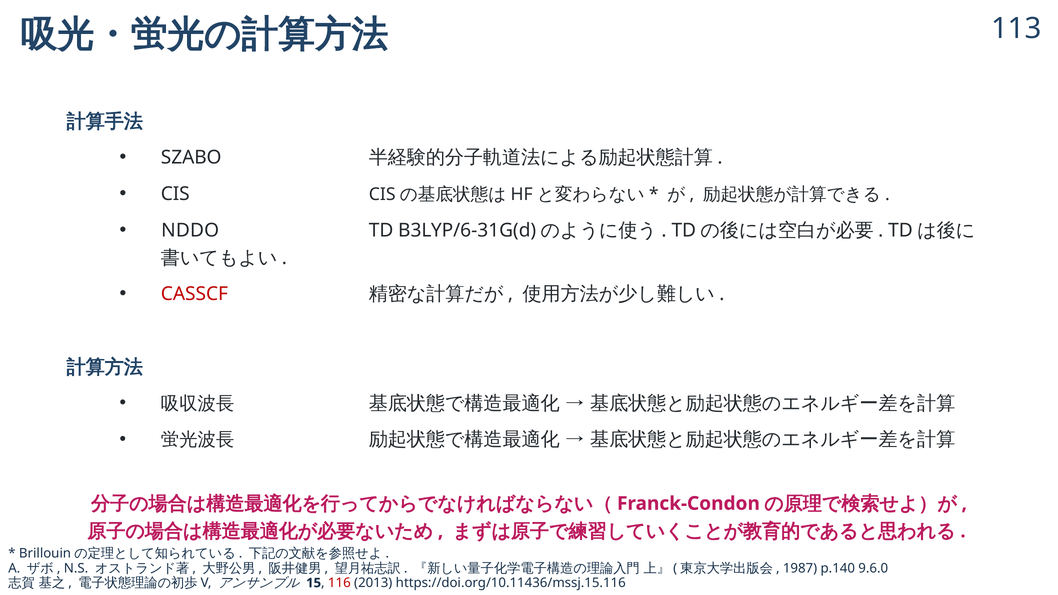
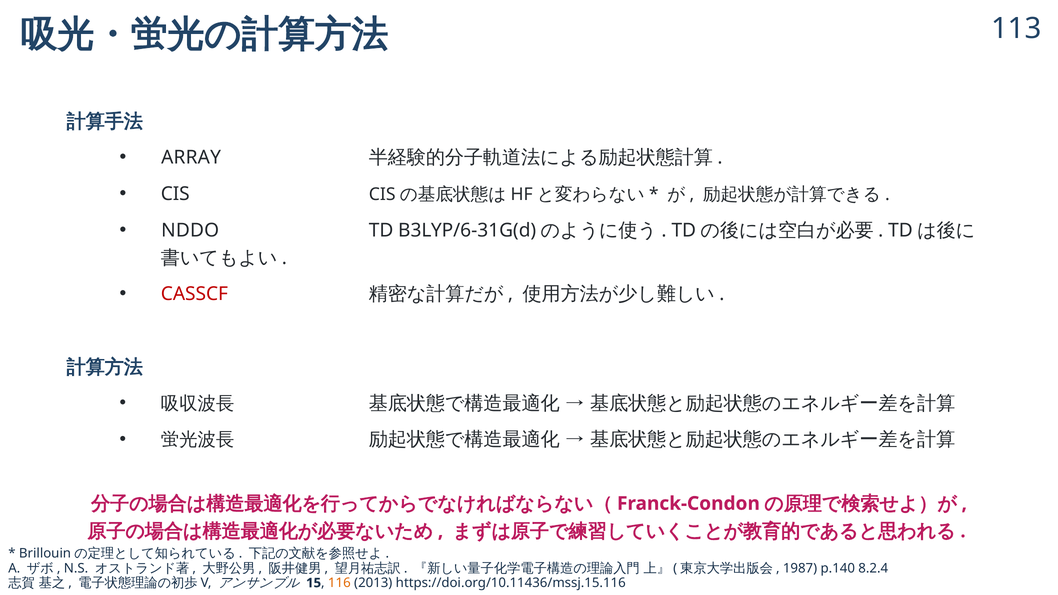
SZABO: SZABO -> ARRAY (191, 158)
9.6.0: 9.6.0 -> 8.2.4 (873, 568)
116 colour: red -> orange (339, 583)
